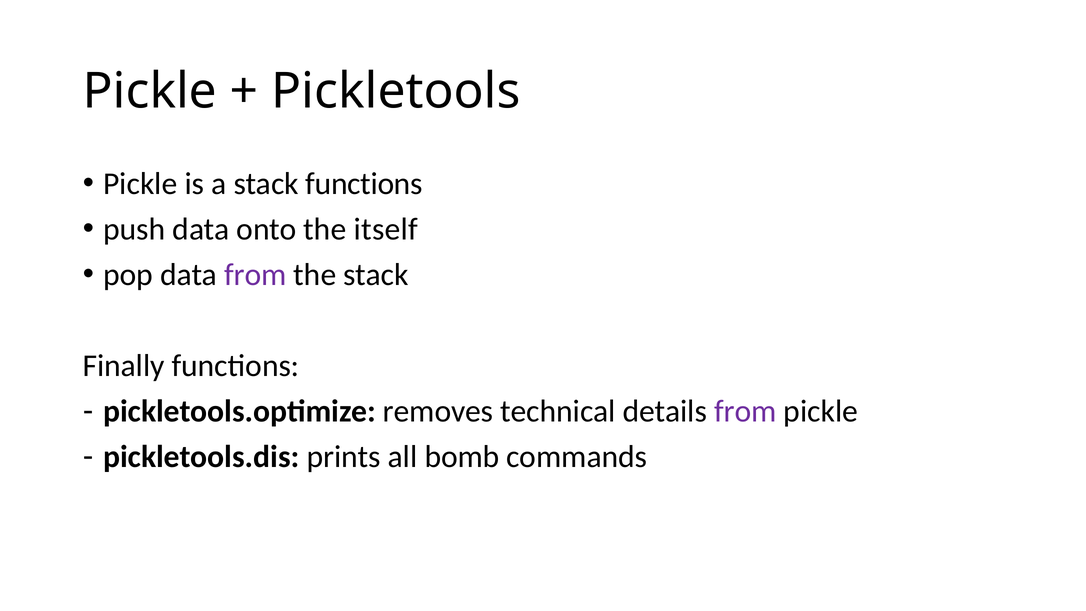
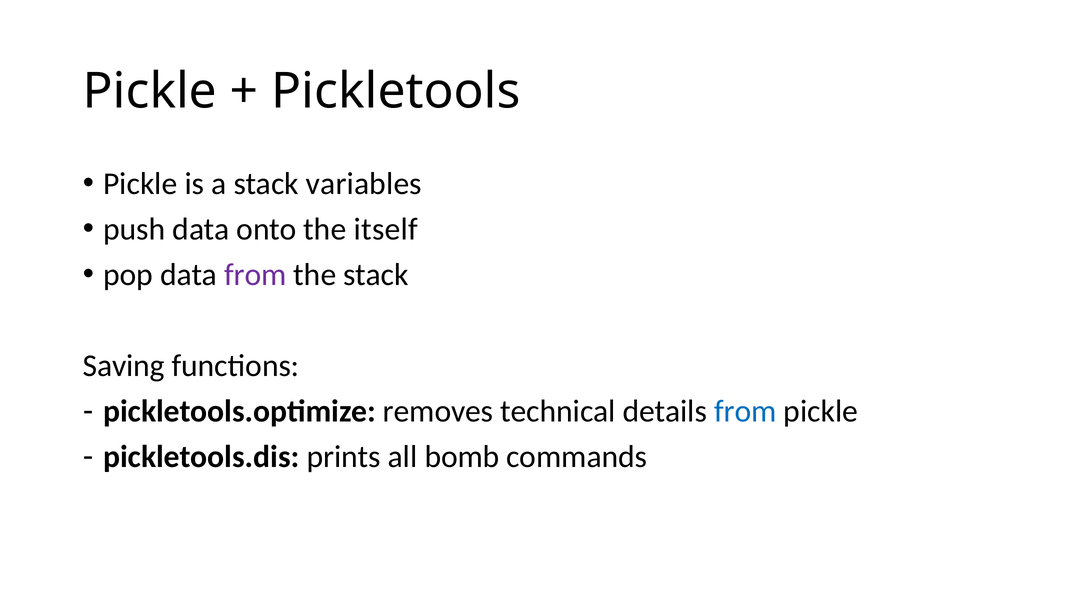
stack functions: functions -> variables (364, 184)
Finally: Finally -> Saving (124, 366)
from colour: purple -> blue (745, 411)
